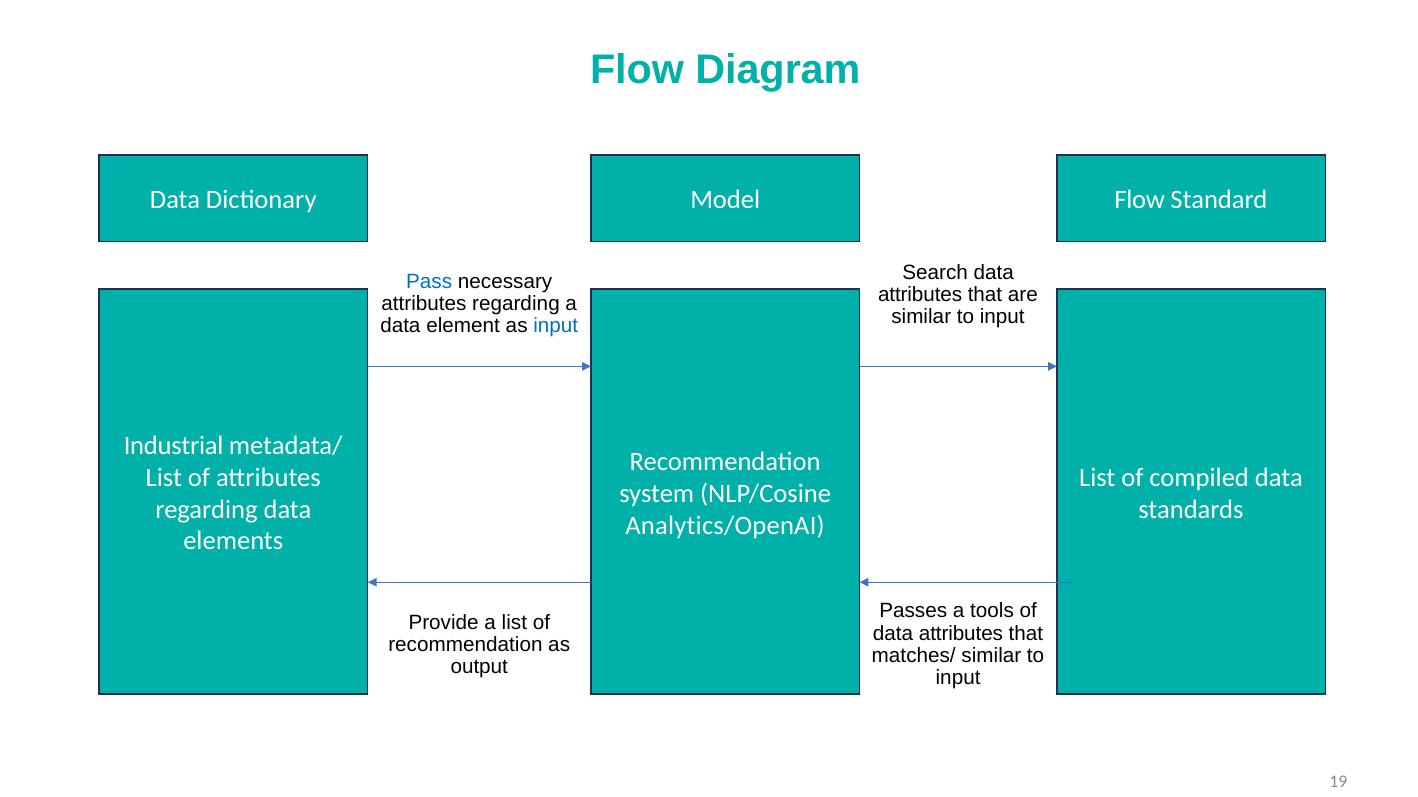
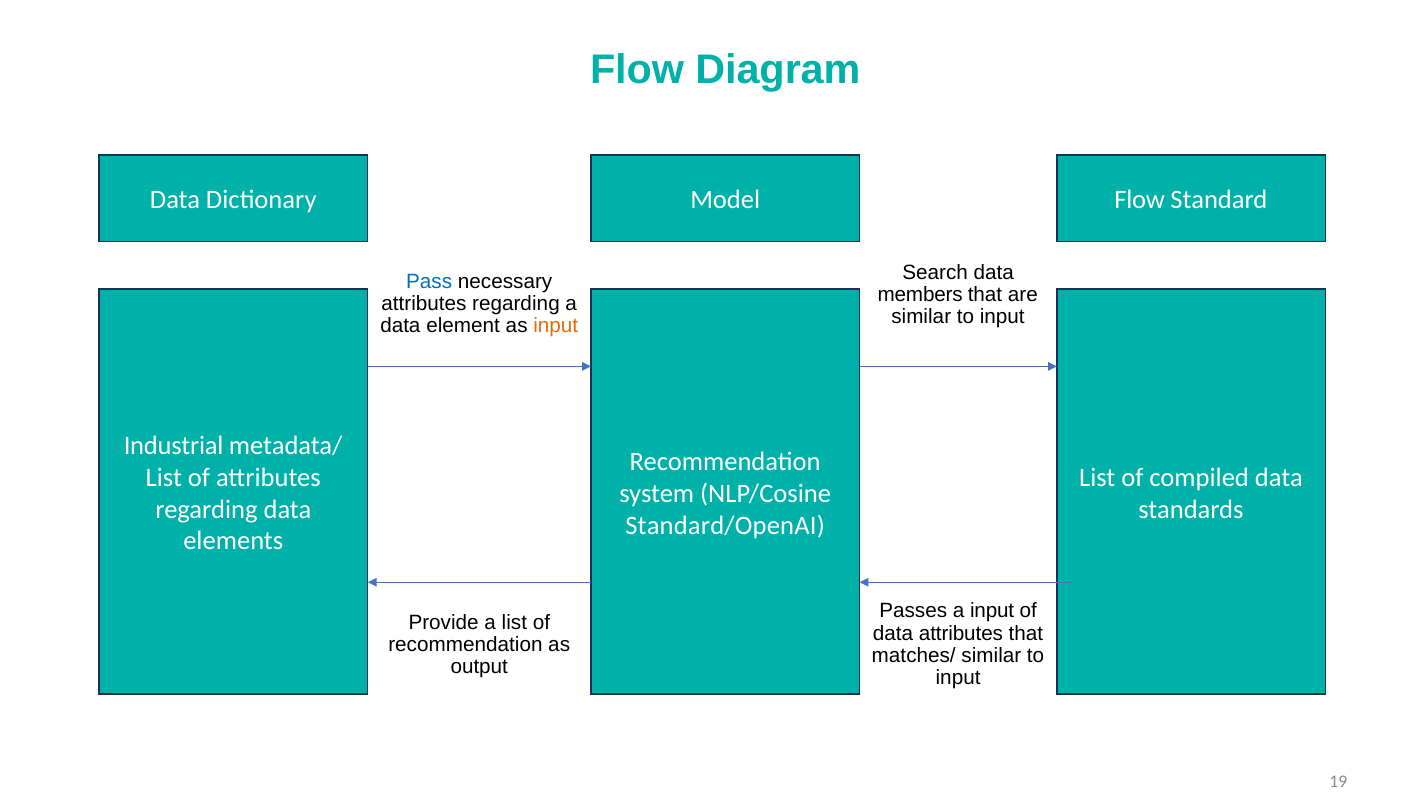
attributes: attributes -> members (920, 295)
input colour: blue -> orange (556, 326)
Analytics/OpenAI: Analytics/OpenAI -> Standard/OpenAI (725, 526)
a tools: tools -> input (992, 612)
